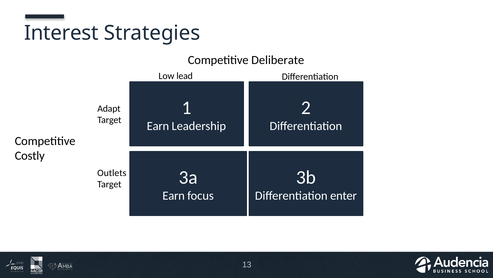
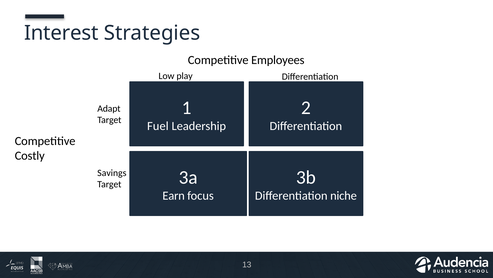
Deliberate: Deliberate -> Employees (278, 60)
lead: lead -> play (185, 76)
Earn: Earn -> Fuel (158, 126)
Outlets: Outlets -> Savings (112, 172)
enter: enter -> niche (343, 195)
